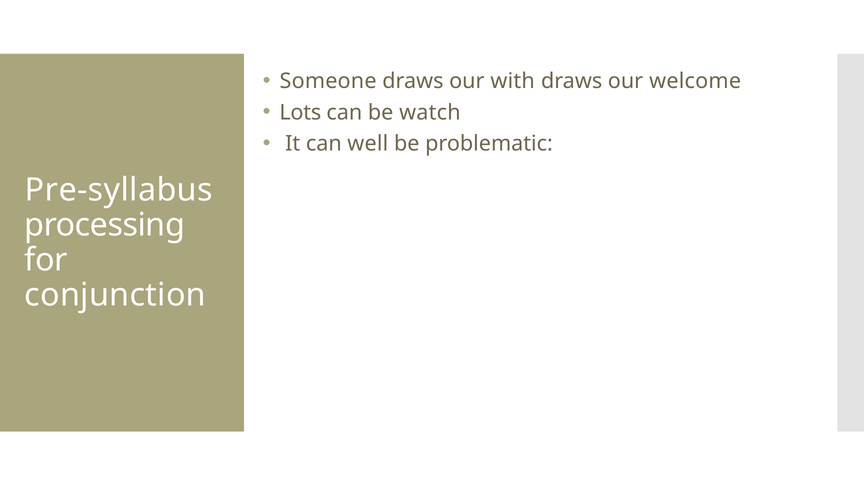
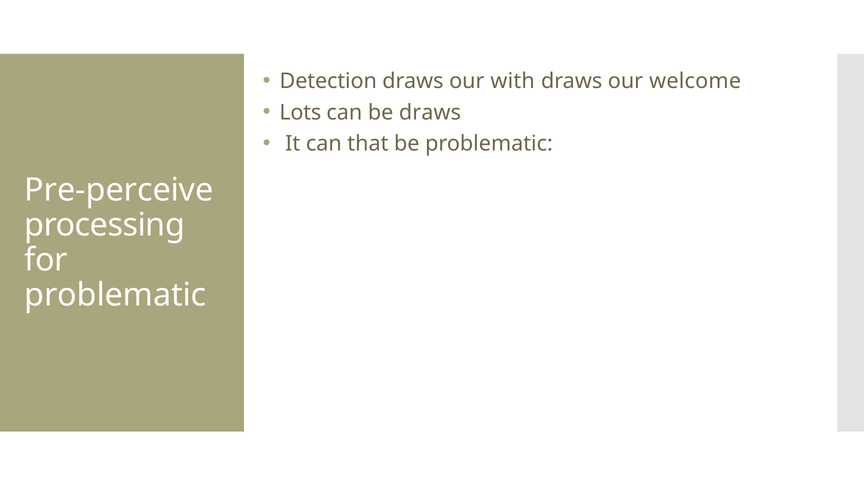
Someone: Someone -> Detection (328, 81)
be watch: watch -> draws (430, 112)
well: well -> that (368, 144)
Pre-syllabus: Pre-syllabus -> Pre-perceive (119, 190)
conjunction: conjunction -> problematic (115, 295)
